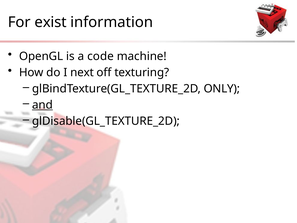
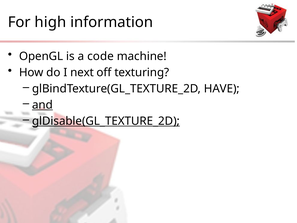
exist: exist -> high (50, 22)
ONLY: ONLY -> HAVE (222, 89)
glDisable(GL_TEXTURE_2D underline: none -> present (106, 121)
